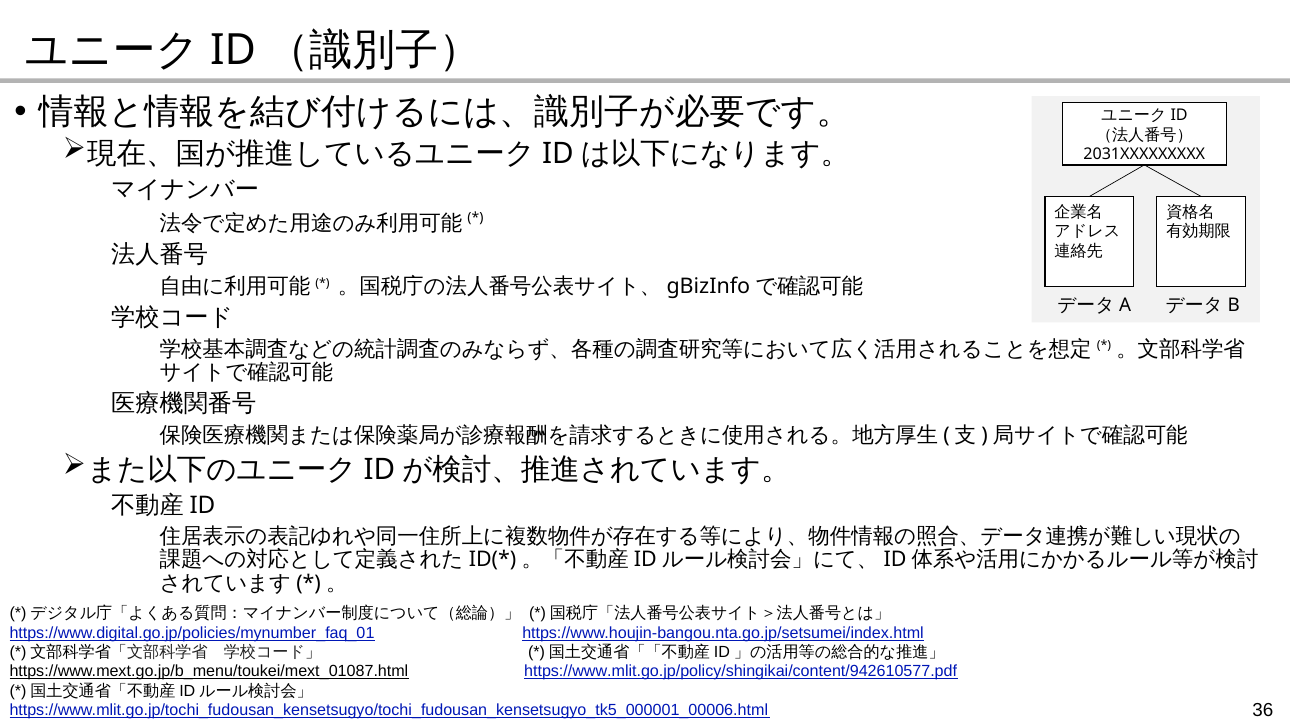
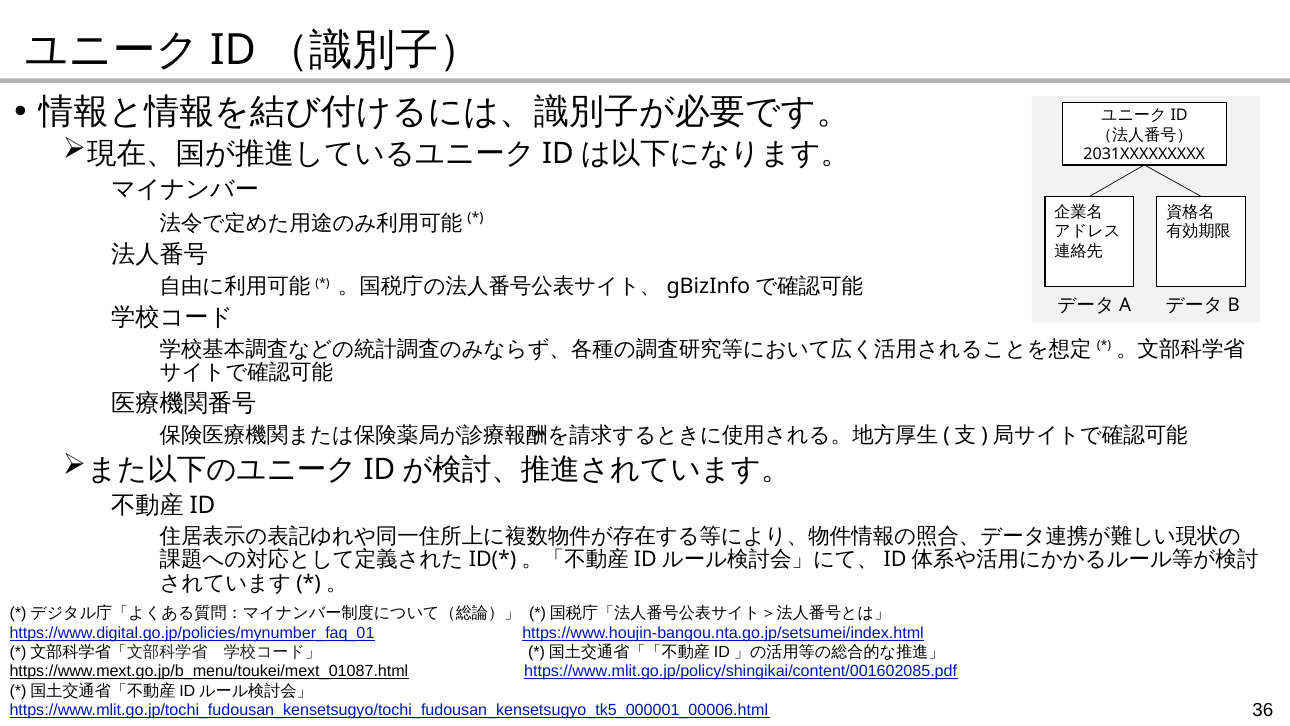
https://www.mlit.go.jp/policy/shingikai/content/942610577.pdf: https://www.mlit.go.jp/policy/shingikai/content/942610577.pdf -> https://www.mlit.go.jp/policy/shingikai/content/001602085.pdf (741, 671)
